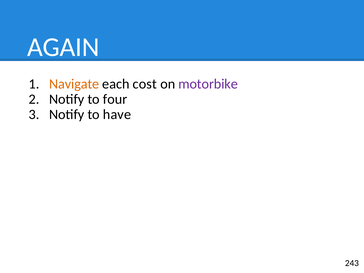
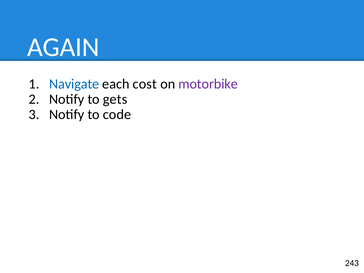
Navigate colour: orange -> blue (74, 84)
four: four -> gets (115, 99)
have: have -> code (117, 114)
